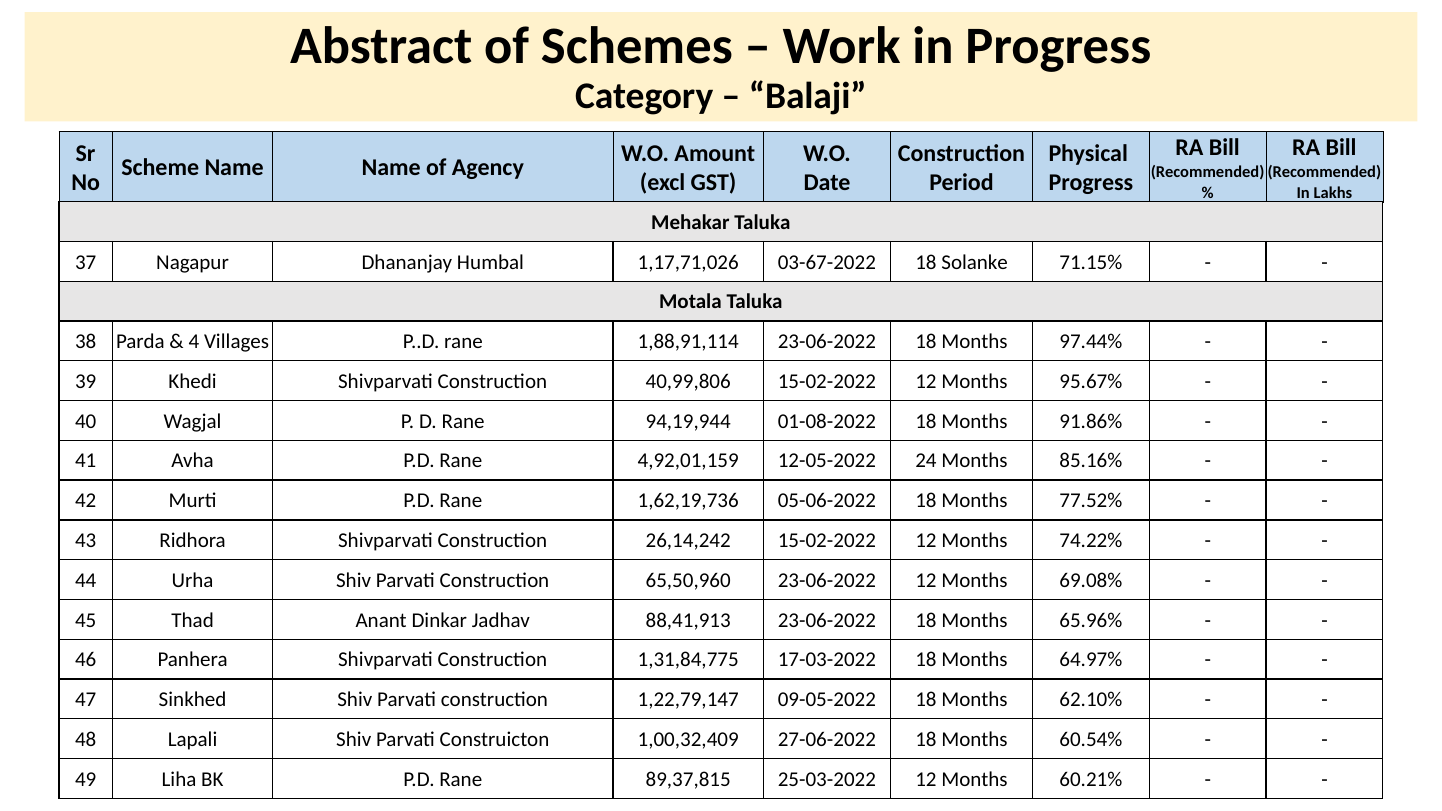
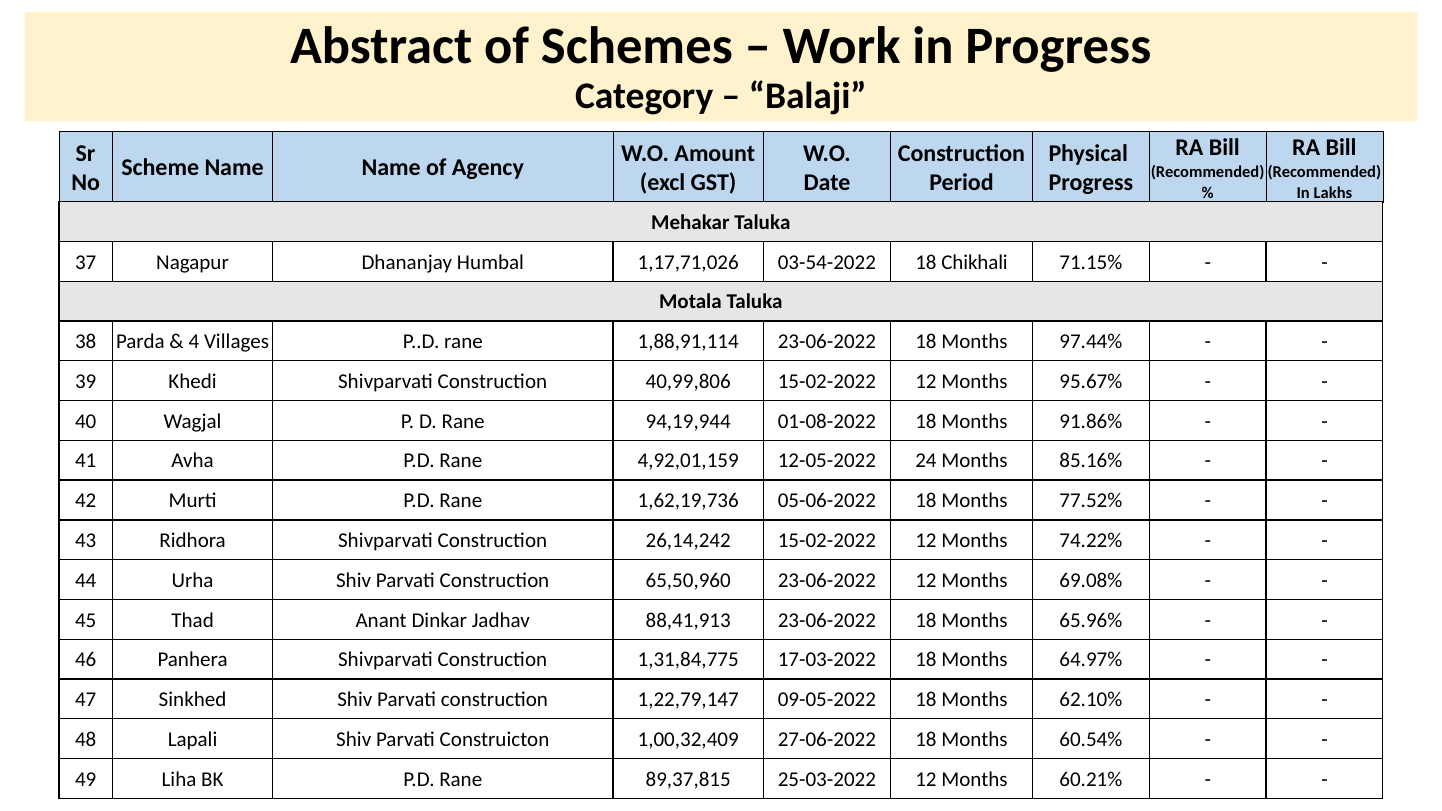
03-67-2022: 03-67-2022 -> 03-54-2022 (827, 262)
Solanke: Solanke -> Chikhali (975, 262)
